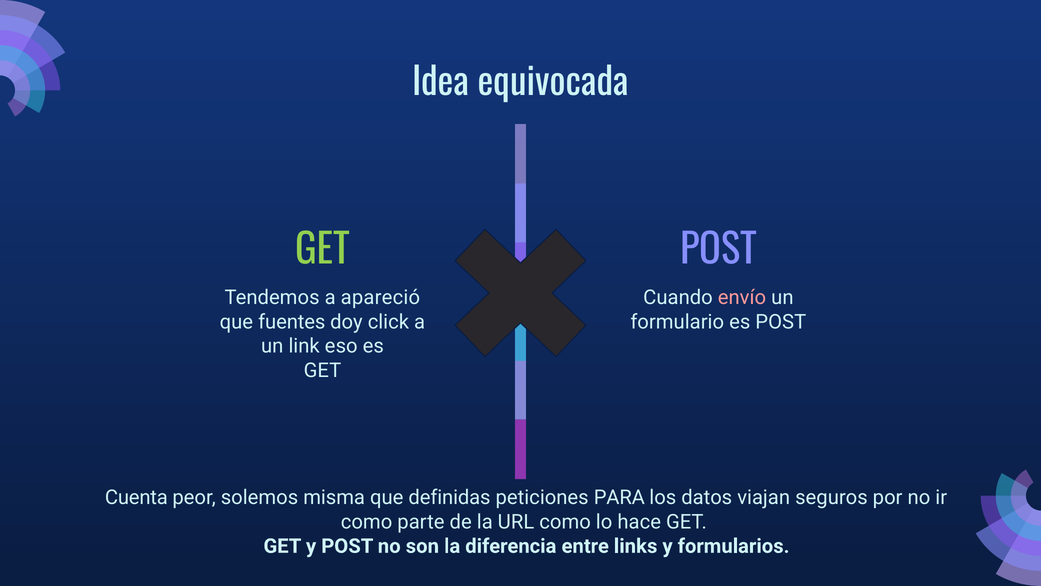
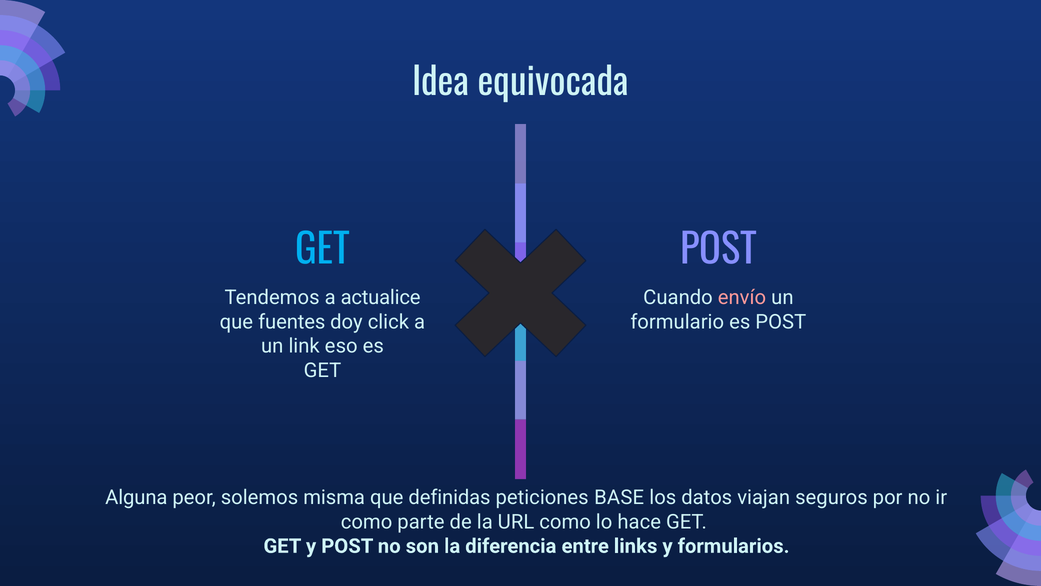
GET colour: light green -> light blue (323, 250)
apareció: apareció -> actualice (381, 297)
Cuenta: Cuenta -> Alguna (136, 497)
PARA: PARA -> BASE (619, 497)
